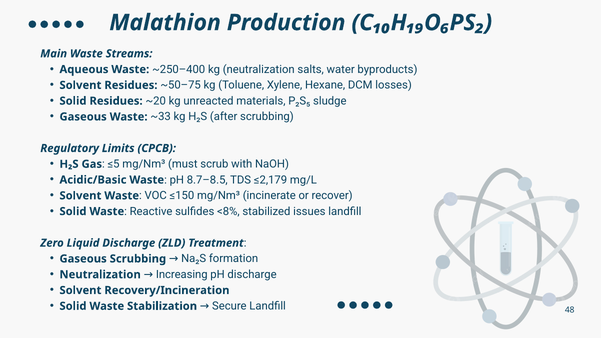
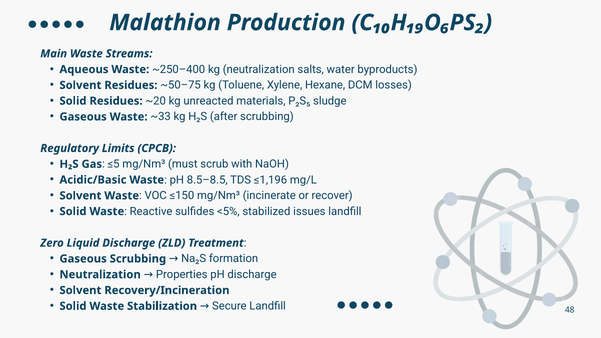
8.7–8.5: 8.7–8.5 -> 8.5–8.5 (207, 180)
≤2,179: ≤2,179 -> ≤1,196 (270, 180)
<8%: <8% -> <5% (228, 211)
Increasing: Increasing -> Properties (182, 275)
